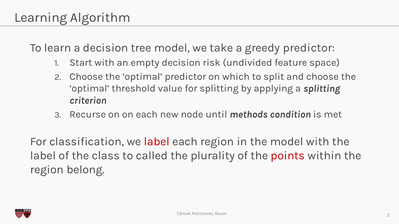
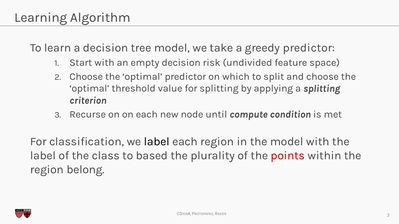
methods: methods -> compute (249, 115)
label colour: red -> black (157, 142)
called: called -> based (152, 156)
